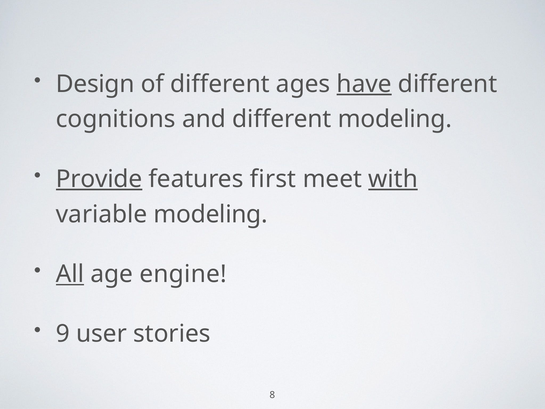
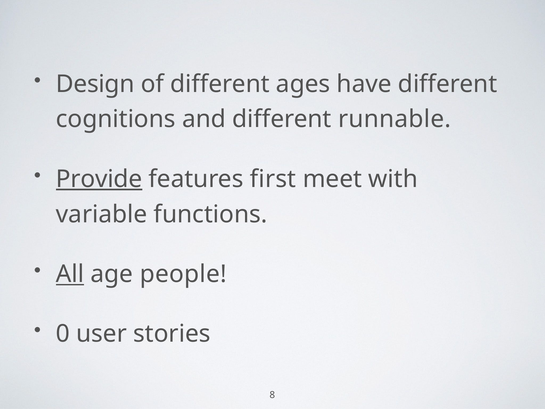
have underline: present -> none (364, 84)
different modeling: modeling -> runnable (395, 119)
with underline: present -> none (393, 179)
variable modeling: modeling -> functions (211, 214)
engine: engine -> people (183, 274)
9: 9 -> 0 (63, 334)
